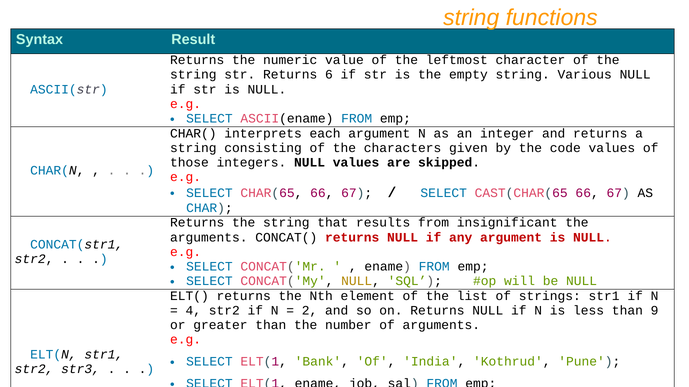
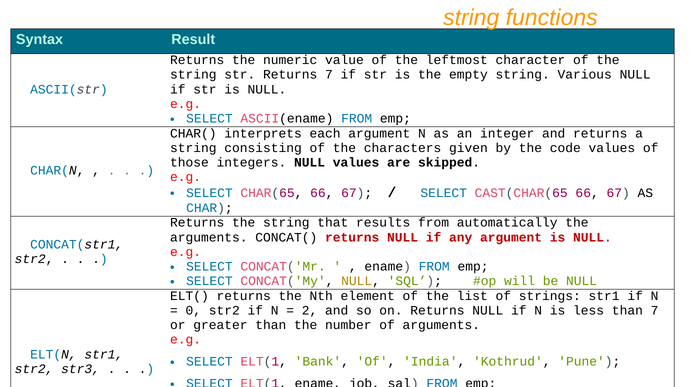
Returns 6: 6 -> 7 (329, 75)
insignificant: insignificant -> automatically (507, 223)
4: 4 -> 0 (193, 311)
than 9: 9 -> 7 (655, 311)
